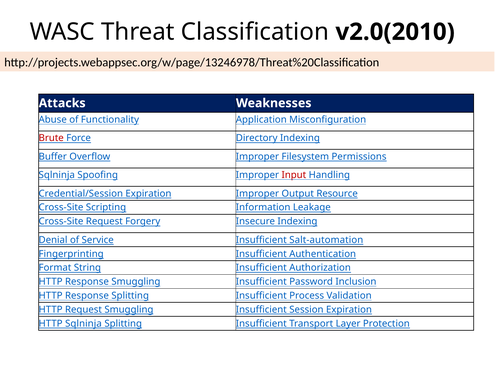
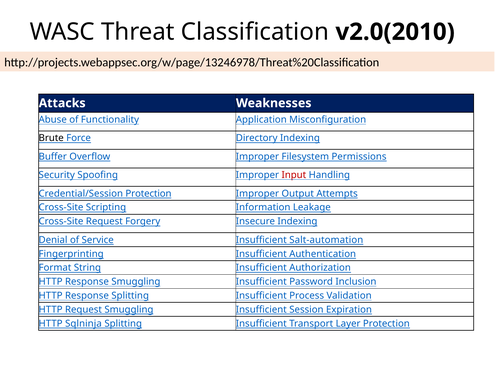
Brute colour: red -> black (51, 138)
Sqlninja: Sqlninja -> Security (57, 175)
Credential/Session Expiration: Expiration -> Protection (148, 193)
Resource: Resource -> Attempts (337, 193)
